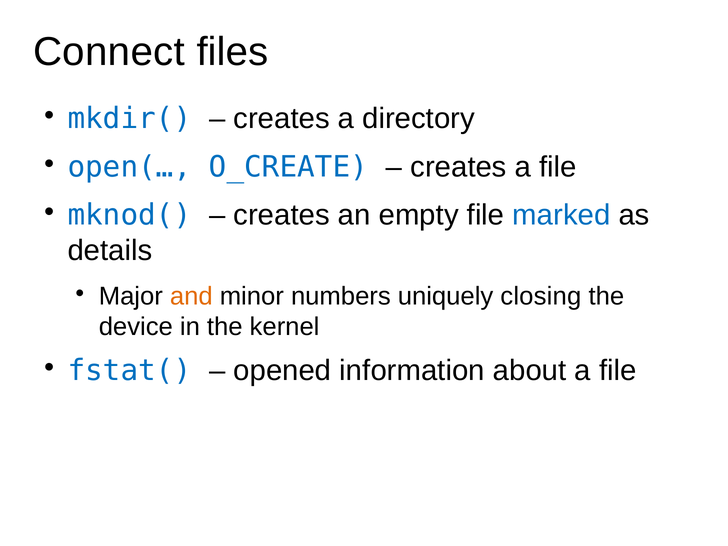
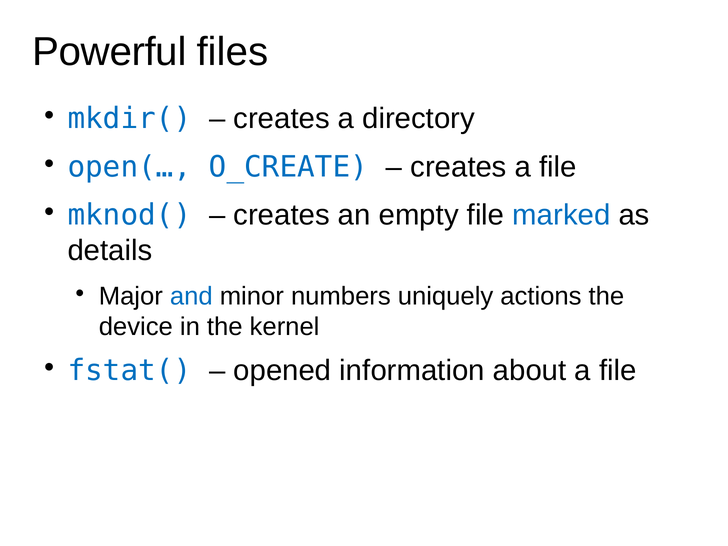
Connect: Connect -> Powerful (109, 52)
and colour: orange -> blue (191, 296)
closing: closing -> actions (541, 296)
